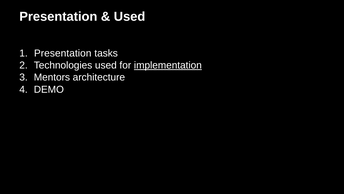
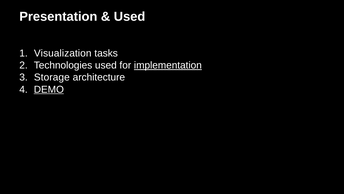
Presentation: Presentation -> Visualization (63, 53)
Mentors: Mentors -> Storage (52, 77)
DEMO underline: none -> present (49, 89)
